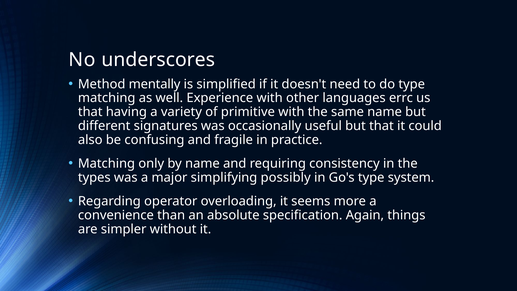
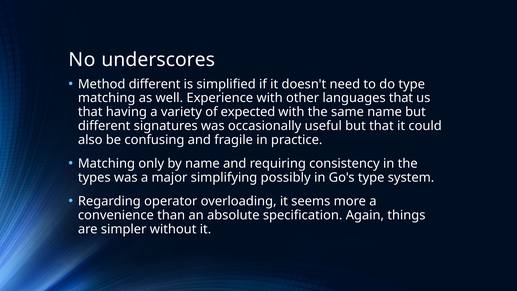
Method mentally: mentally -> different (155, 84)
languages errc: errc -> that (401, 98)
primitive: primitive -> expected (248, 112)
